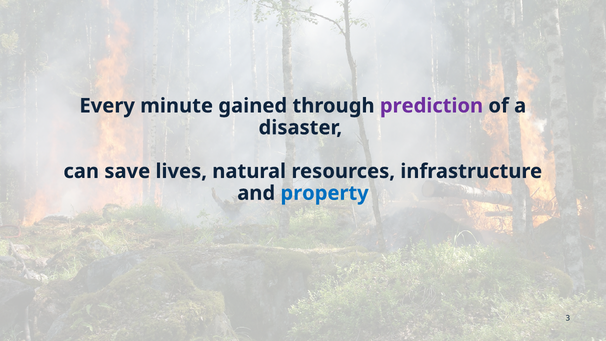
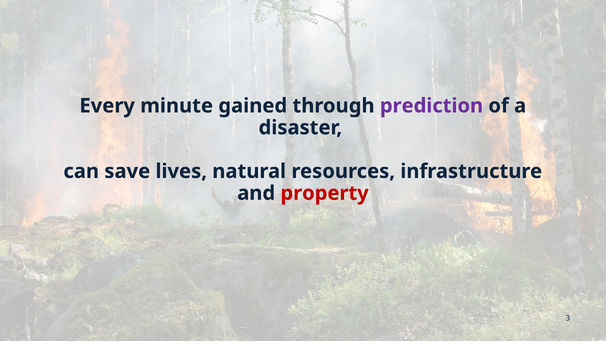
property colour: blue -> red (325, 193)
